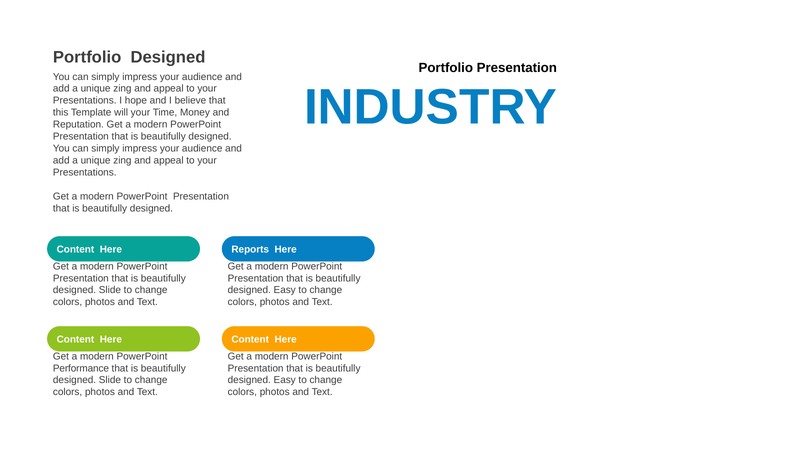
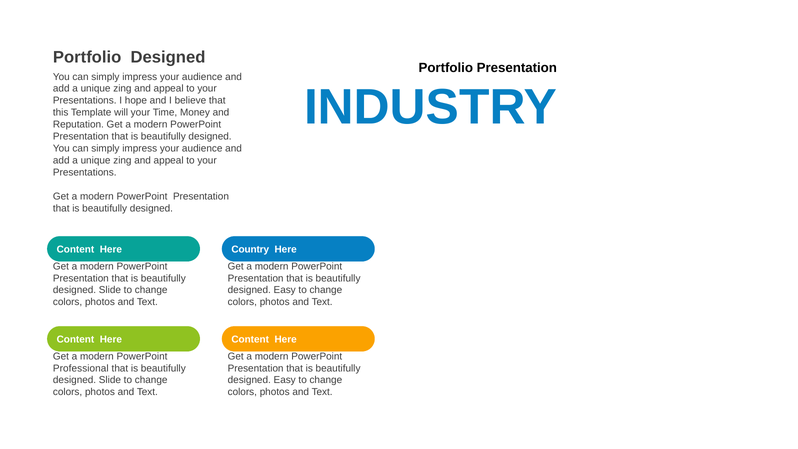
Reports: Reports -> Country (250, 249)
Performance: Performance -> Professional (81, 368)
